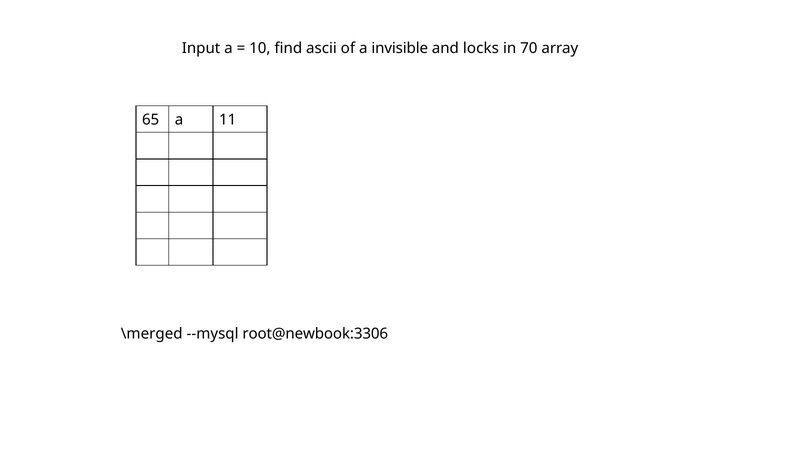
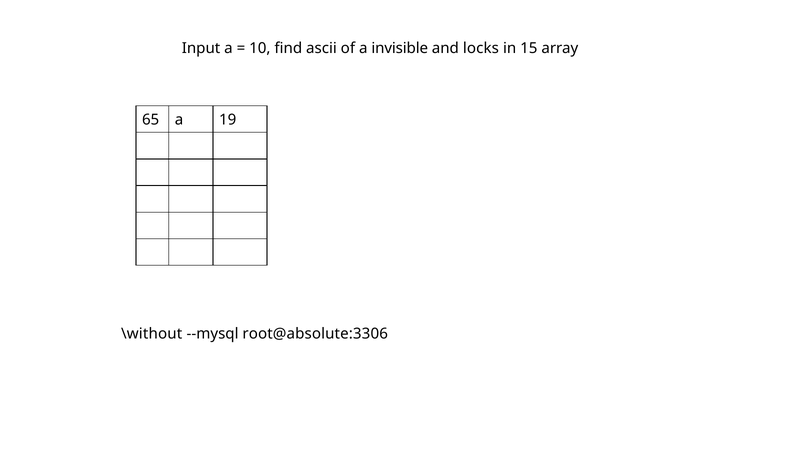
70: 70 -> 15 (529, 48)
11: 11 -> 19 (228, 120)
\merged: \merged -> \without (152, 334)
root@newbook:3306: root@newbook:3306 -> root@absolute:3306 (315, 334)
